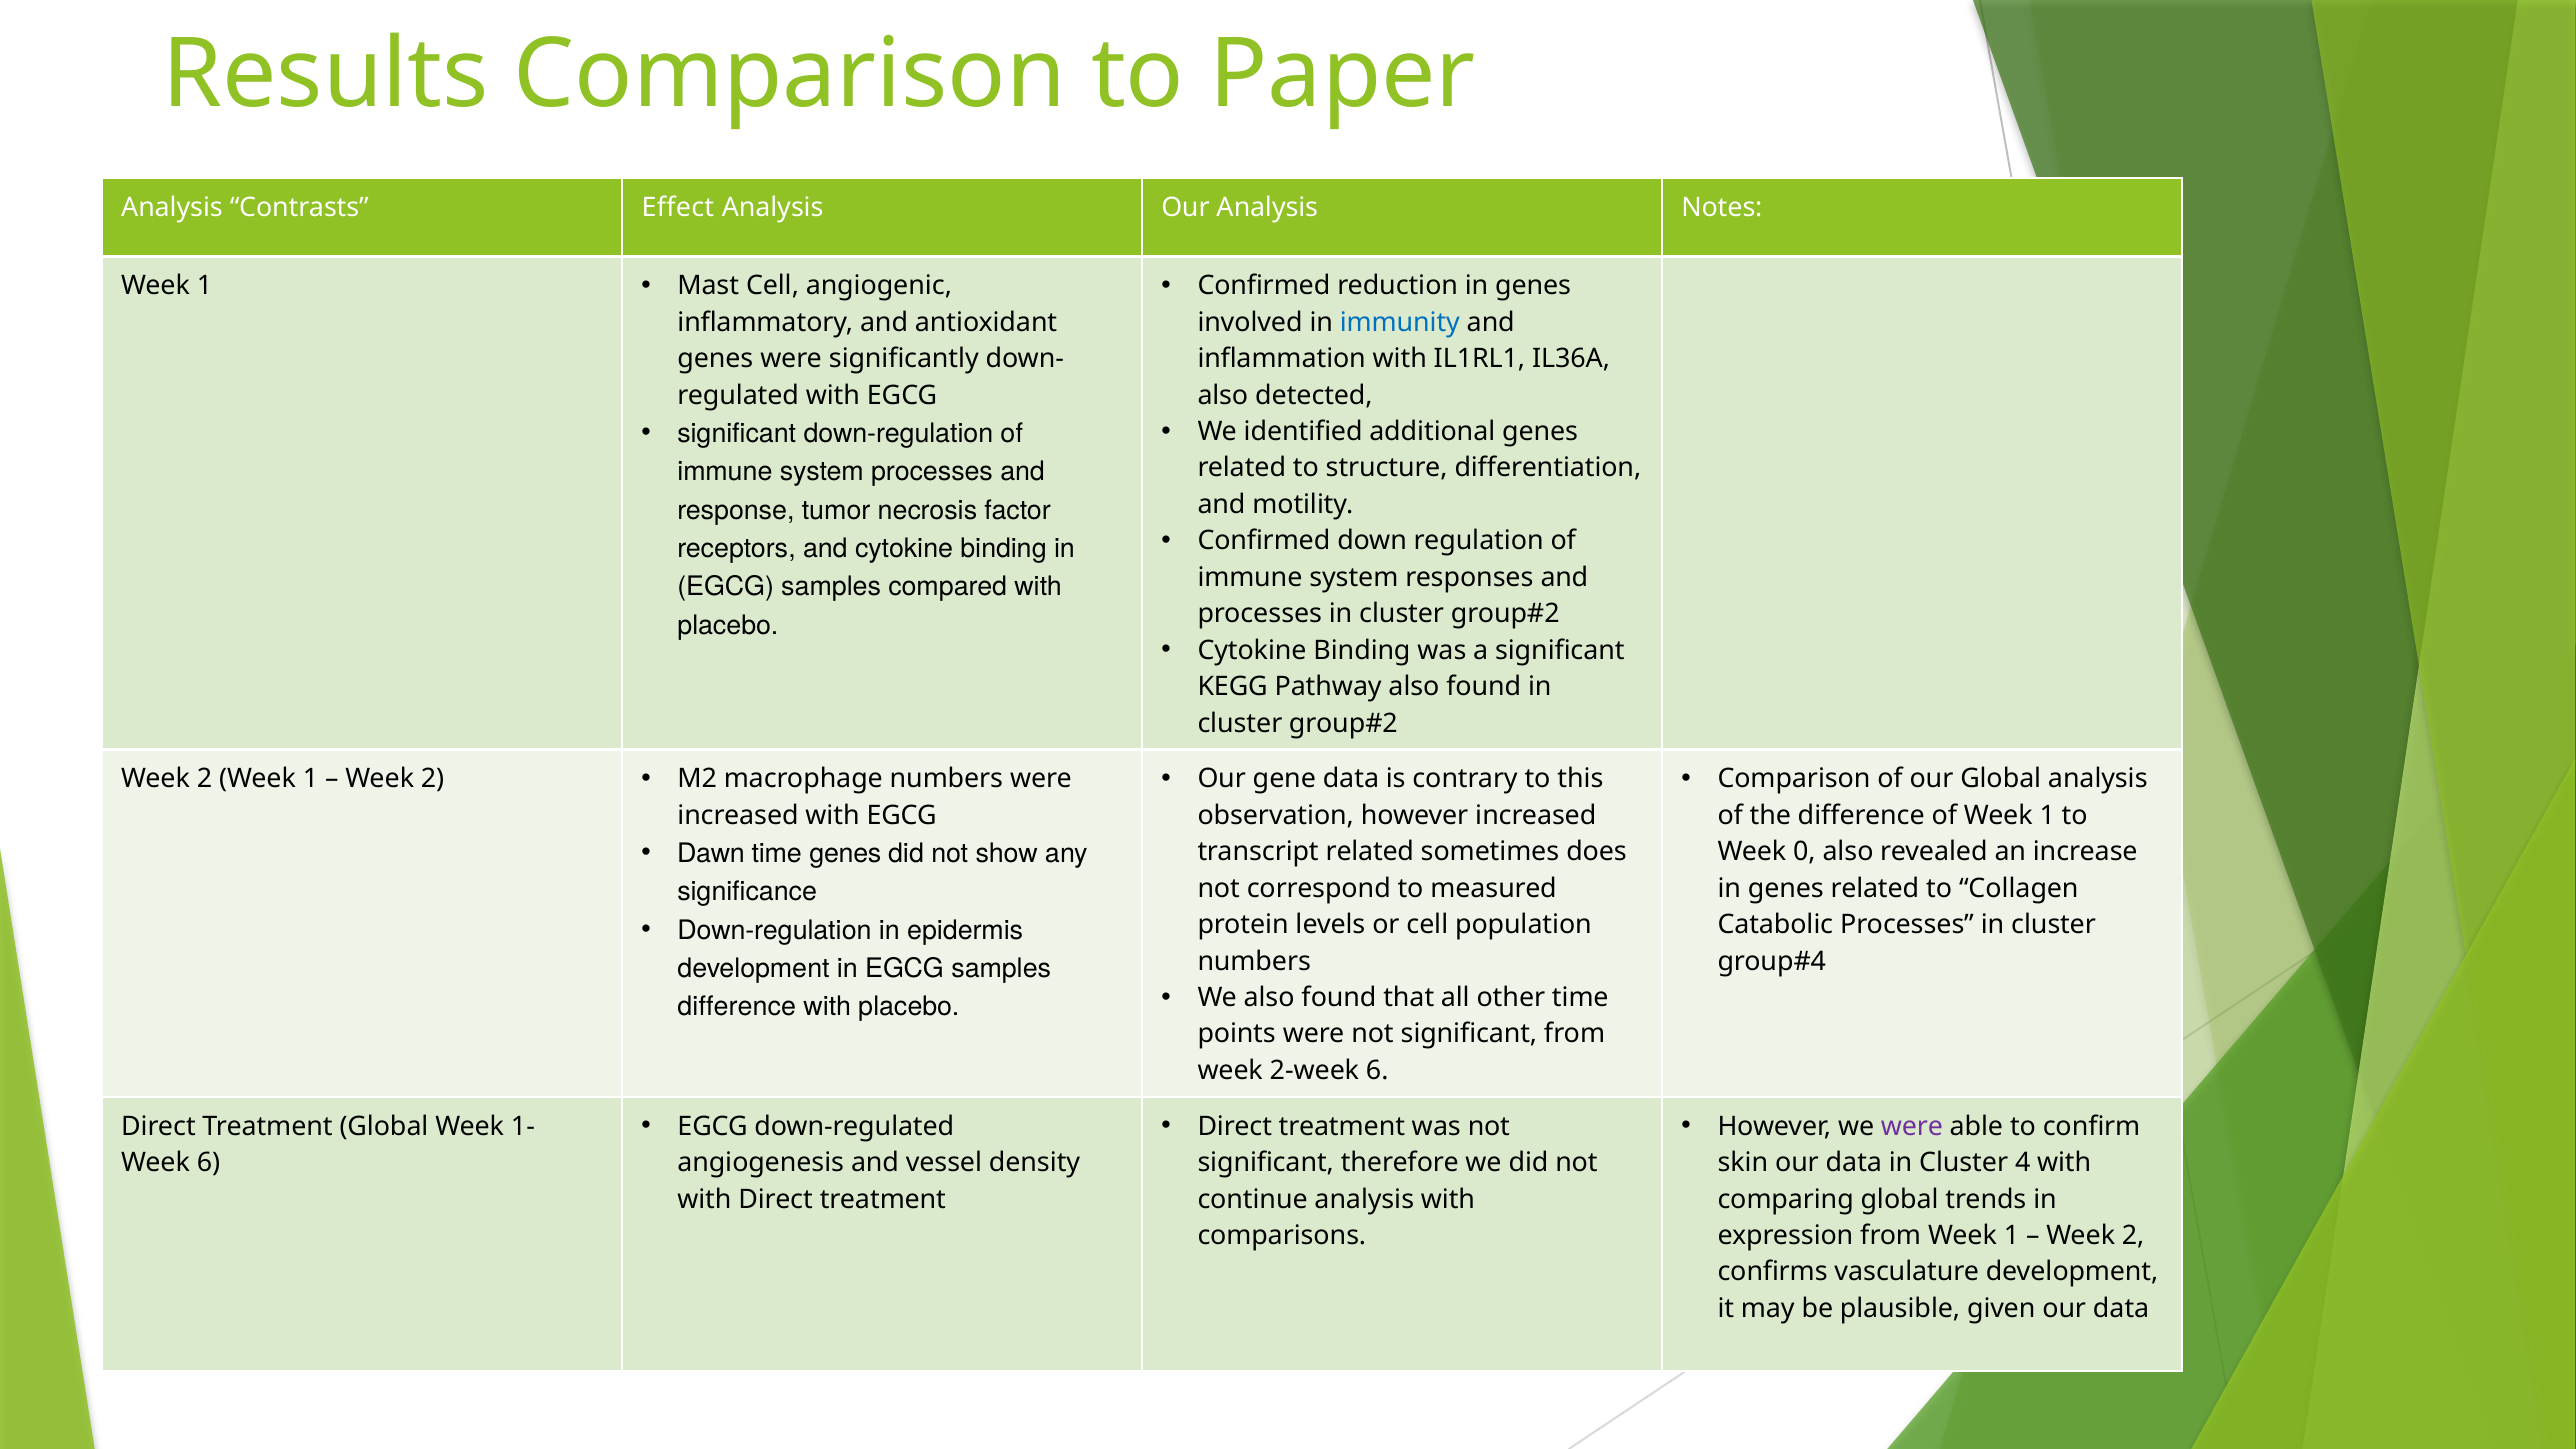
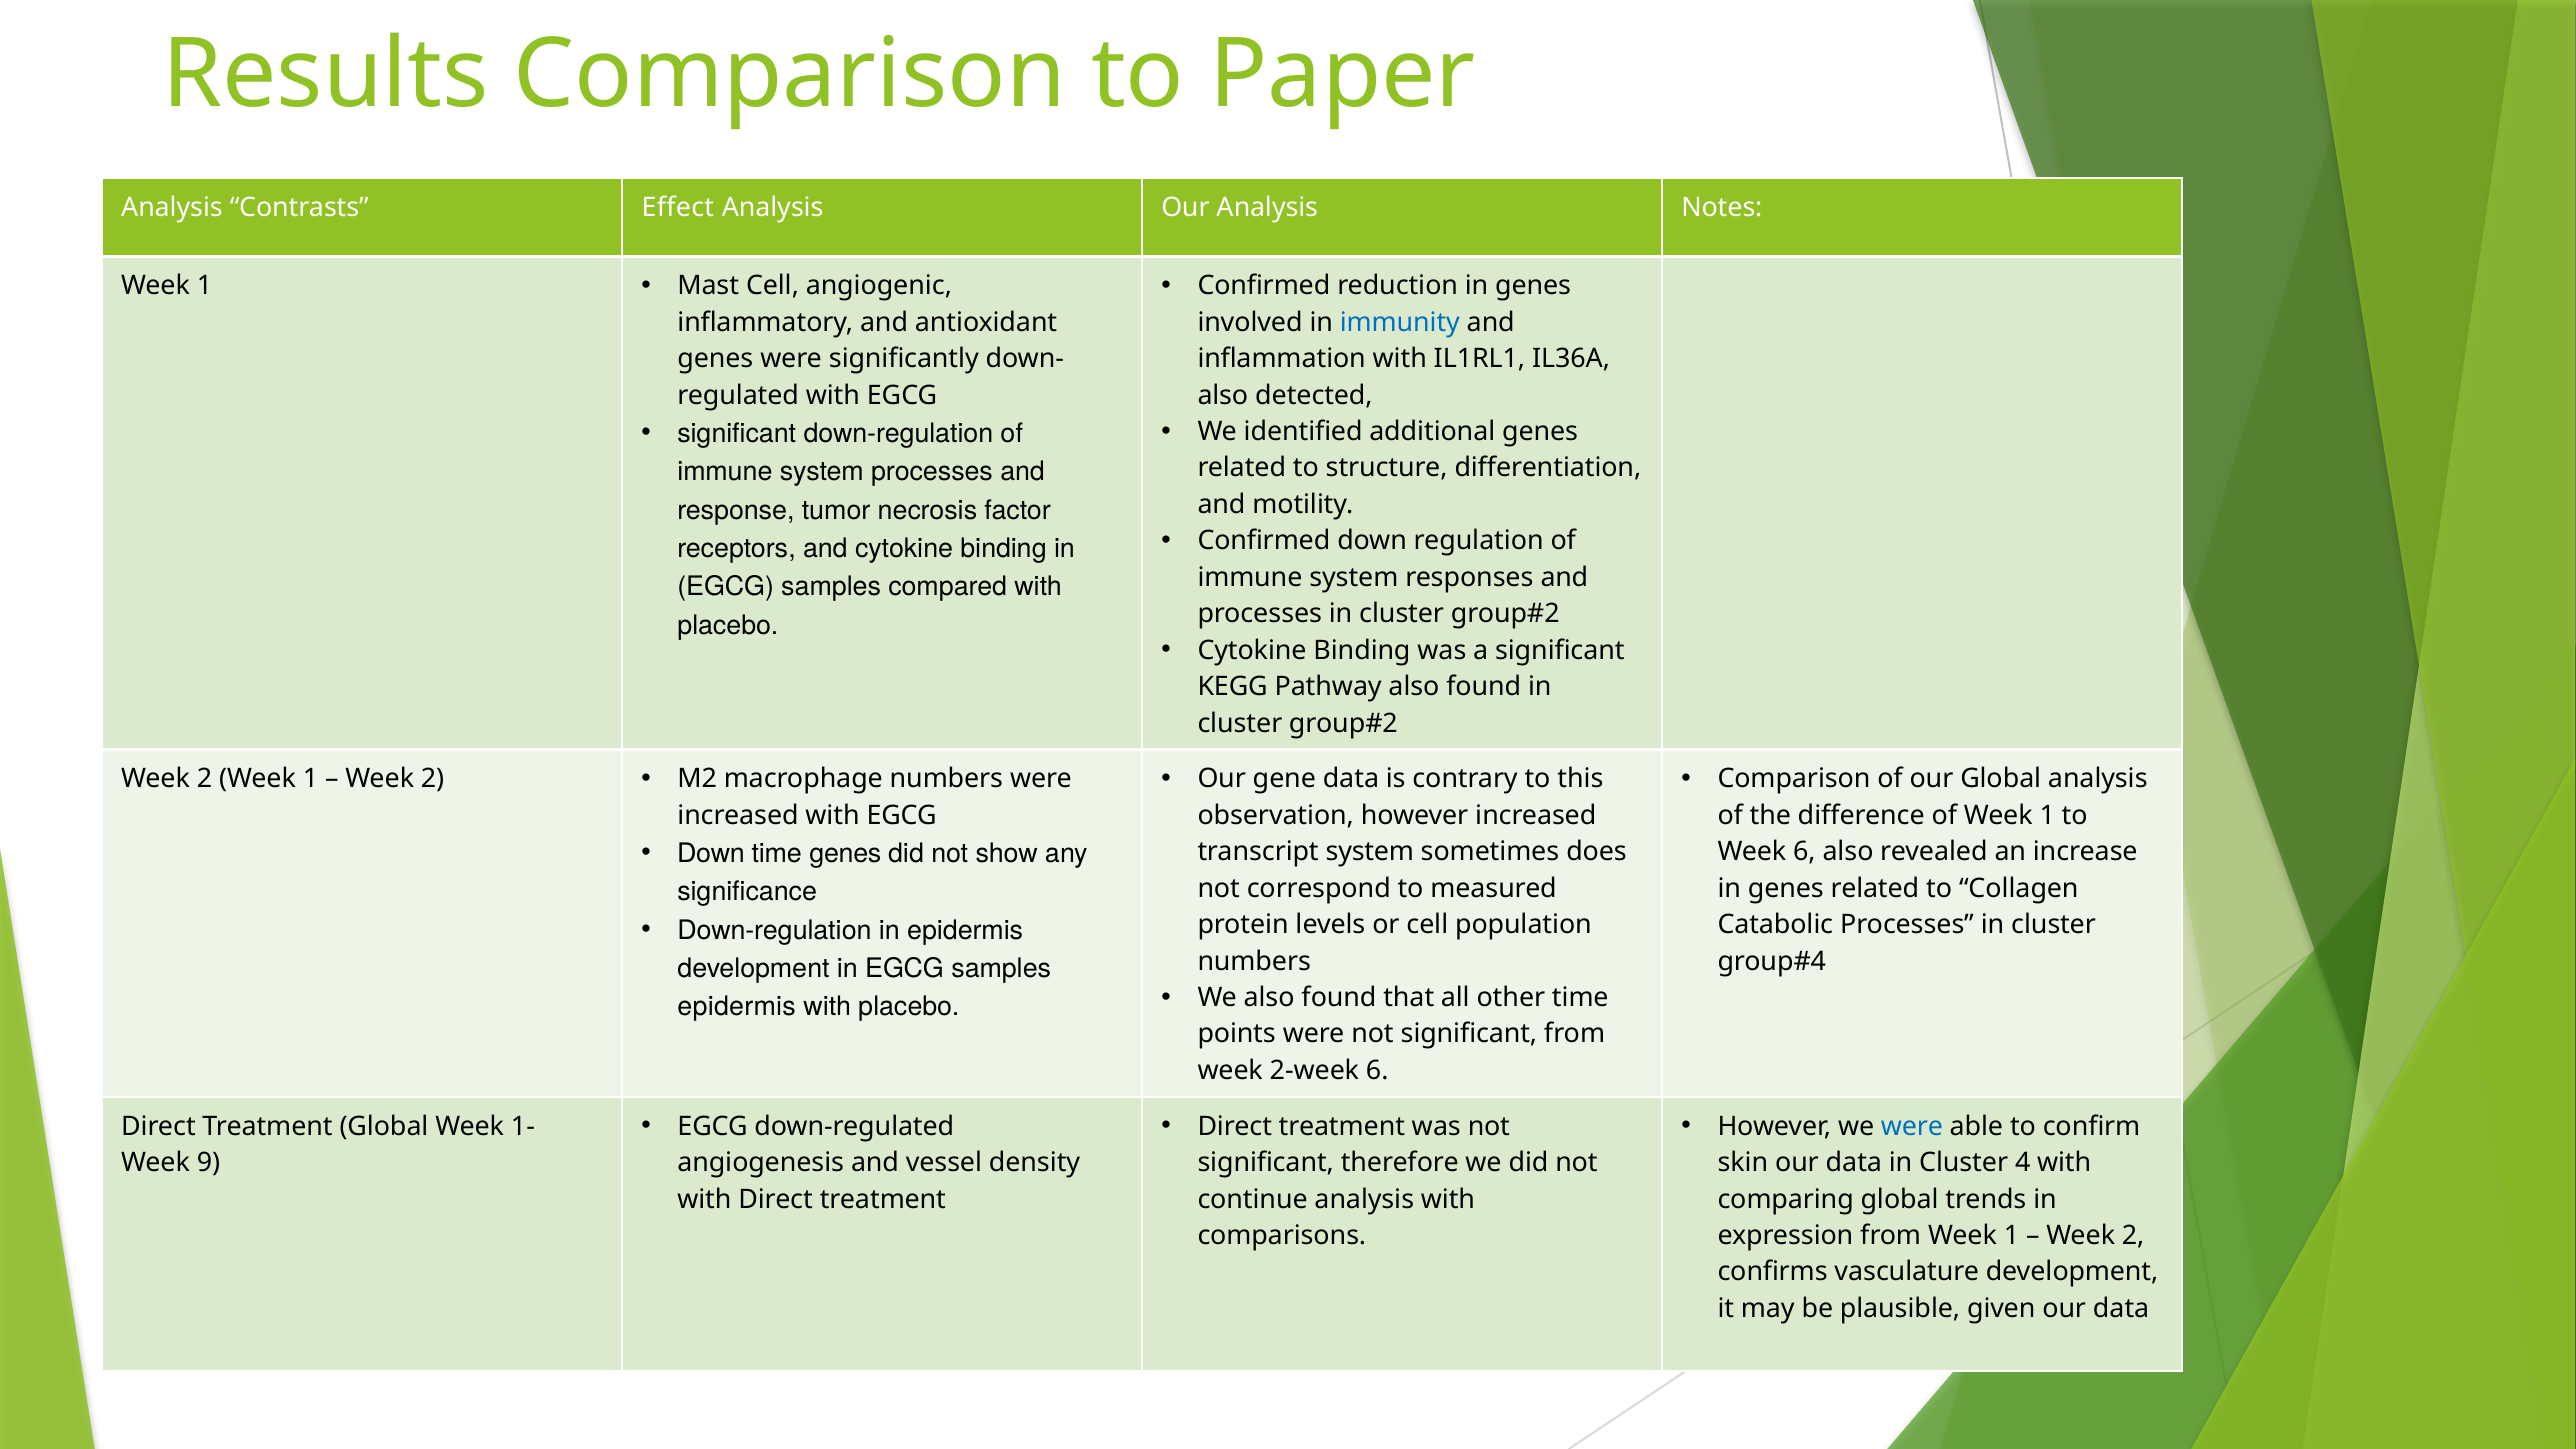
Dawn: Dawn -> Down (711, 854)
transcript related: related -> system (1370, 852)
Week 0: 0 -> 6 (1804, 852)
difference: difference -> epidermis (737, 1007)
were colour: purple -> blue (1912, 1126)
Week 6: 6 -> 9 (209, 1163)
